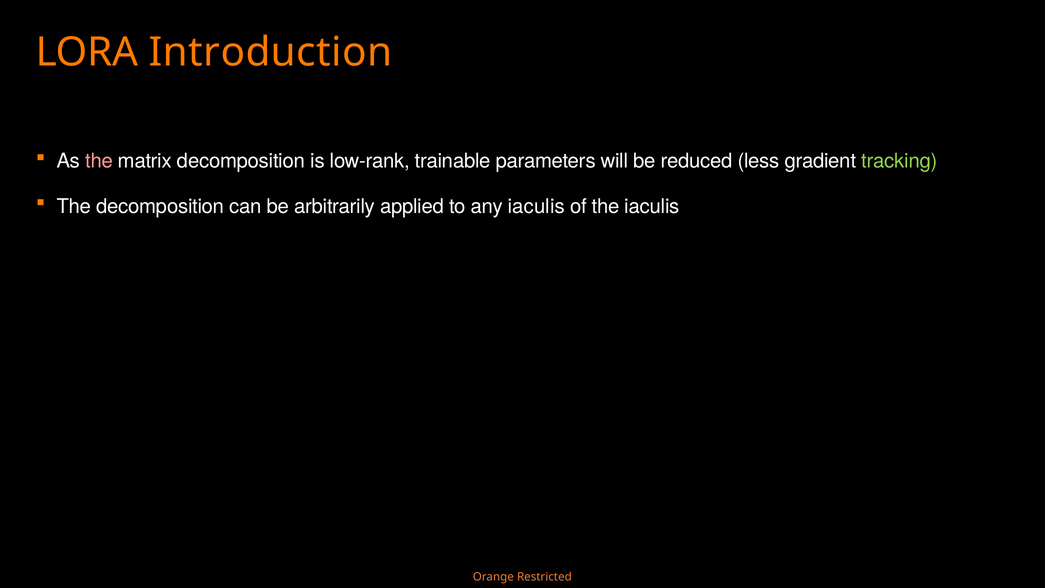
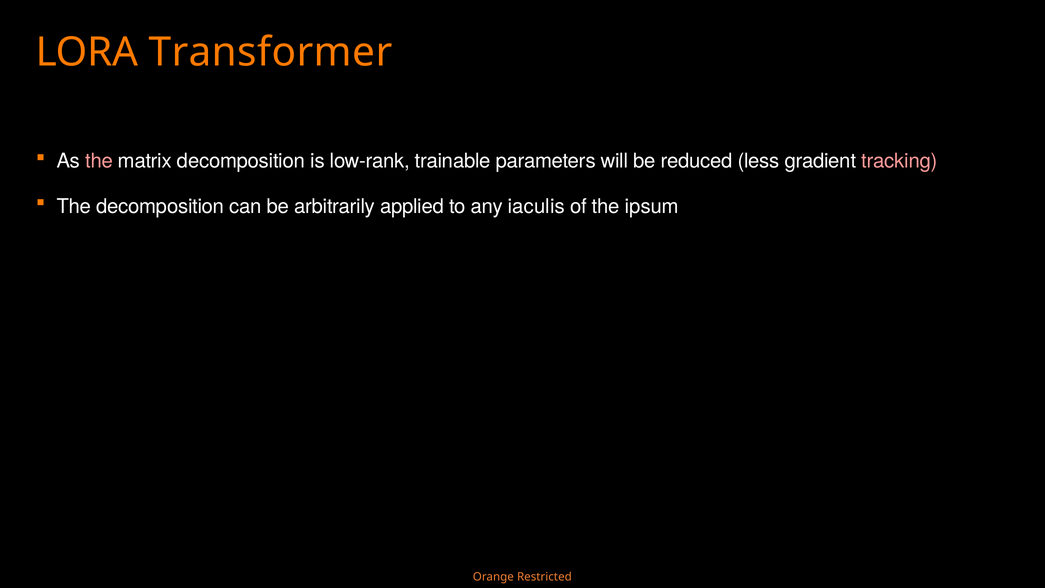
Introduction: Introduction -> Transformer (270, 52)
tracking colour: light green -> pink (899, 161)
the iaculis: iaculis -> ipsum (652, 206)
